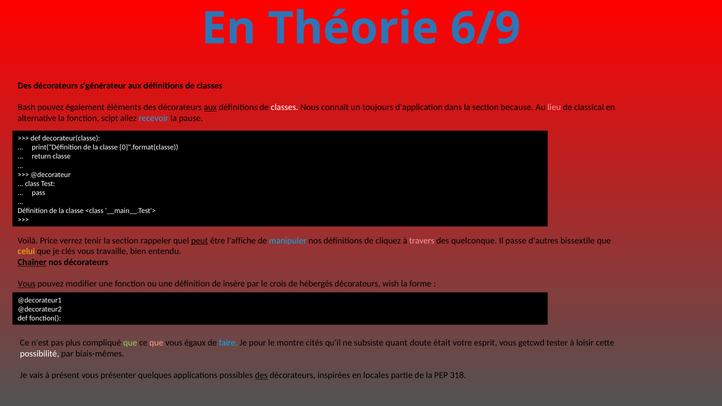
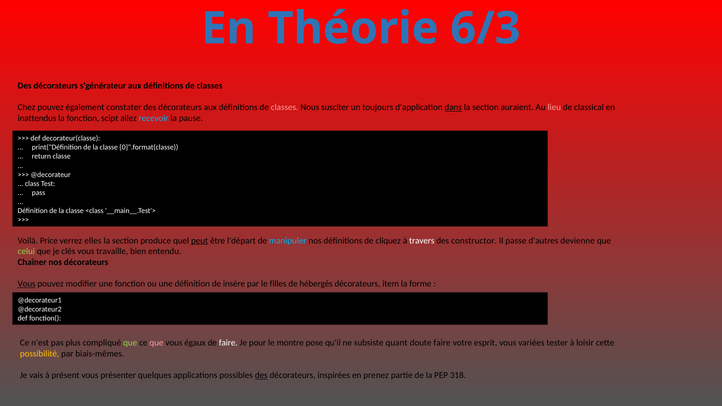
6/9: 6/9 -> 6/3 (485, 28)
Bash: Bash -> Chez (27, 107)
éléments: éléments -> constater (124, 107)
aux underline: present -> none (210, 107)
classes colour: white -> pink (285, 107)
connaît: connaît -> susciter (335, 107)
dans underline: none -> present (453, 107)
because: because -> auraient (517, 107)
alternative: alternative -> inattendus (37, 118)
tenir: tenir -> elles (93, 241)
rappeler: rappeler -> produce (156, 241)
l'affiche: l'affiche -> l'départ (241, 241)
travers colour: pink -> white (422, 241)
quelconque: quelconque -> constructor (474, 241)
bissextile: bissextile -> devienne (578, 241)
celui colour: yellow -> light green (26, 251)
Chaîner underline: present -> none (32, 262)
crois: crois -> filles (278, 284)
wish: wish -> item (391, 284)
faire colour: light blue -> white (228, 343)
cités: cités -> pose (314, 343)
doute était: était -> faire (442, 343)
getcwd: getcwd -> variées (531, 343)
possibilité colour: white -> yellow (40, 354)
locales: locales -> prenez (376, 375)
